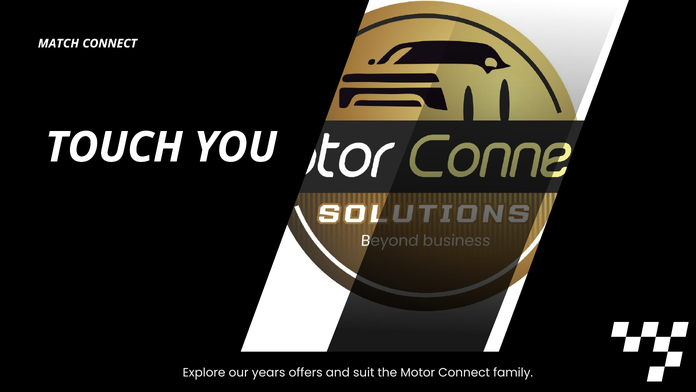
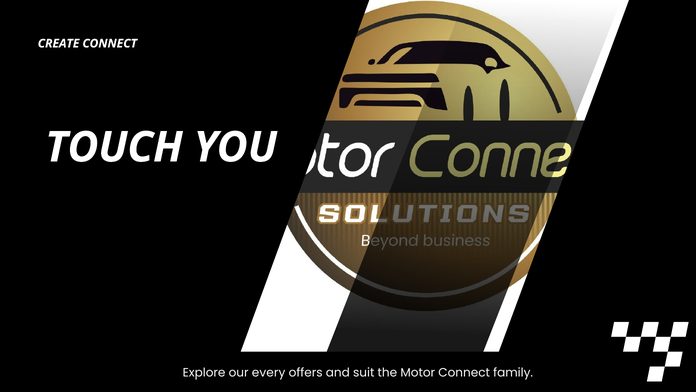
MATCH: MATCH -> CREATE (59, 43)
years: years -> every (269, 372)
